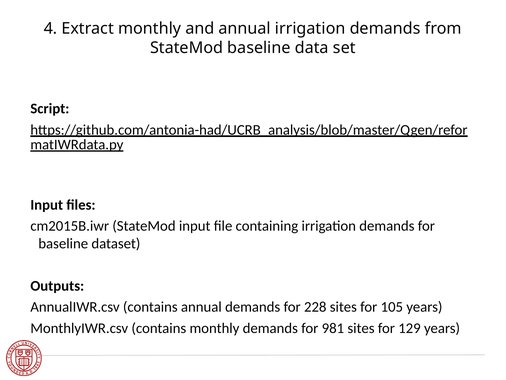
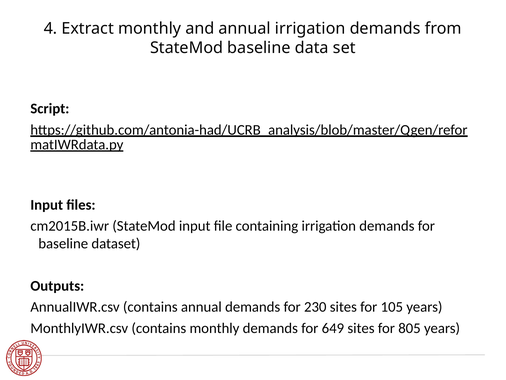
228: 228 -> 230 (315, 307)
981: 981 -> 649 (333, 328)
129: 129 -> 805 (409, 328)
